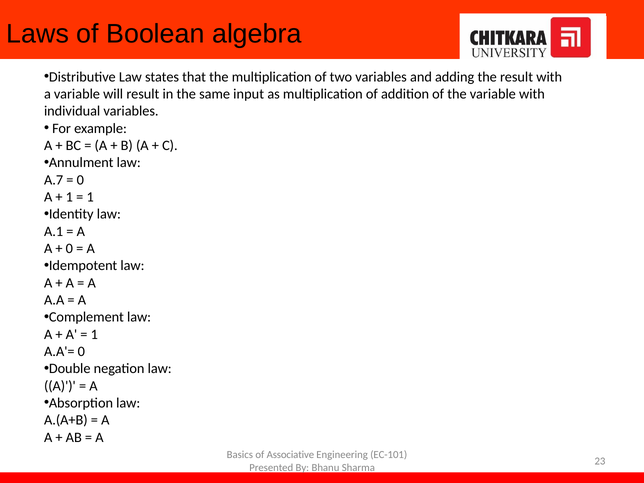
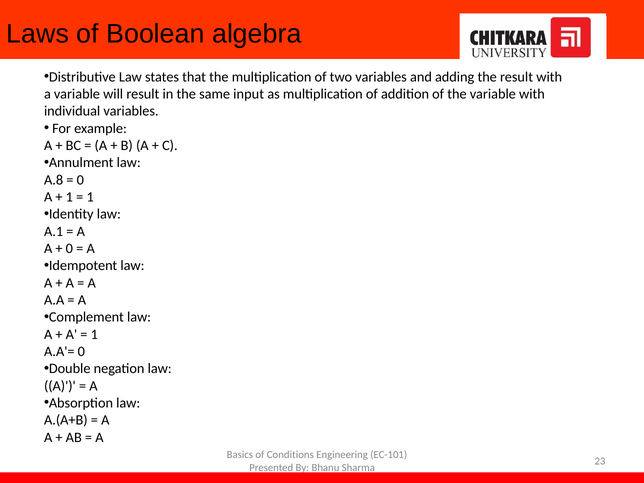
A.7: A.7 -> A.8 (54, 180)
Associative: Associative -> Conditions (290, 455)
